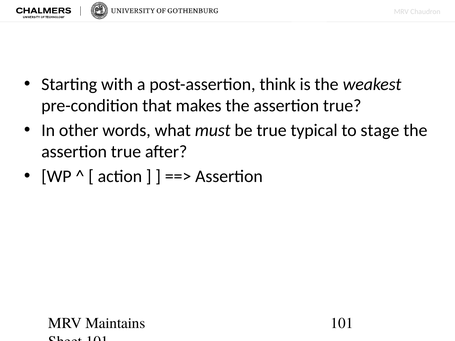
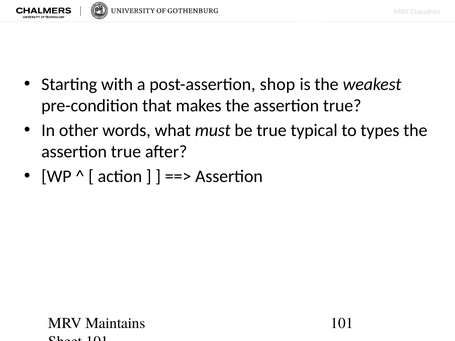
think: think -> shop (278, 84)
stage: stage -> types (380, 130)
